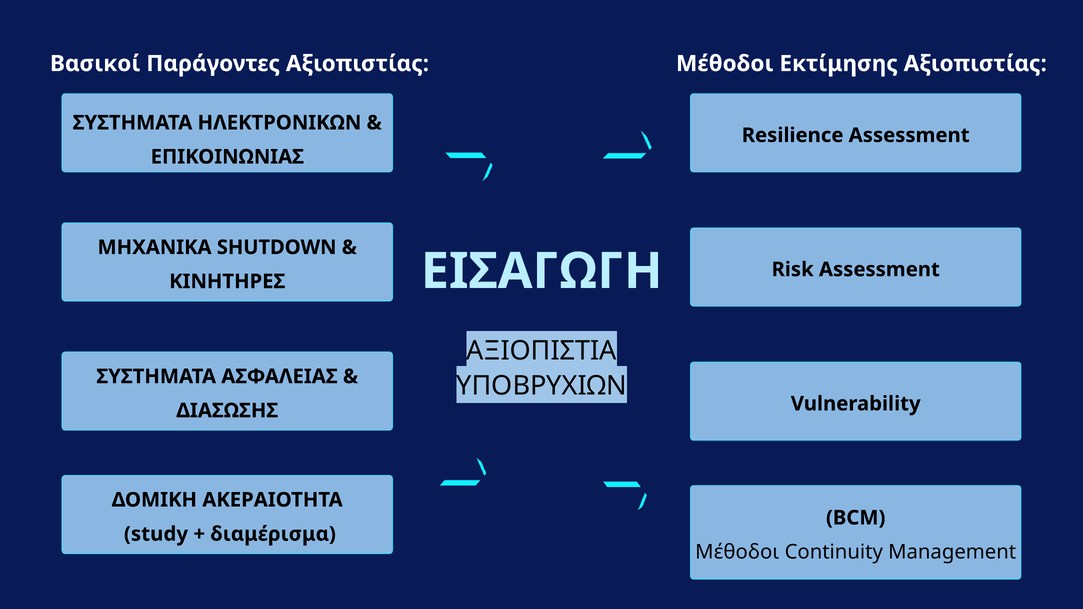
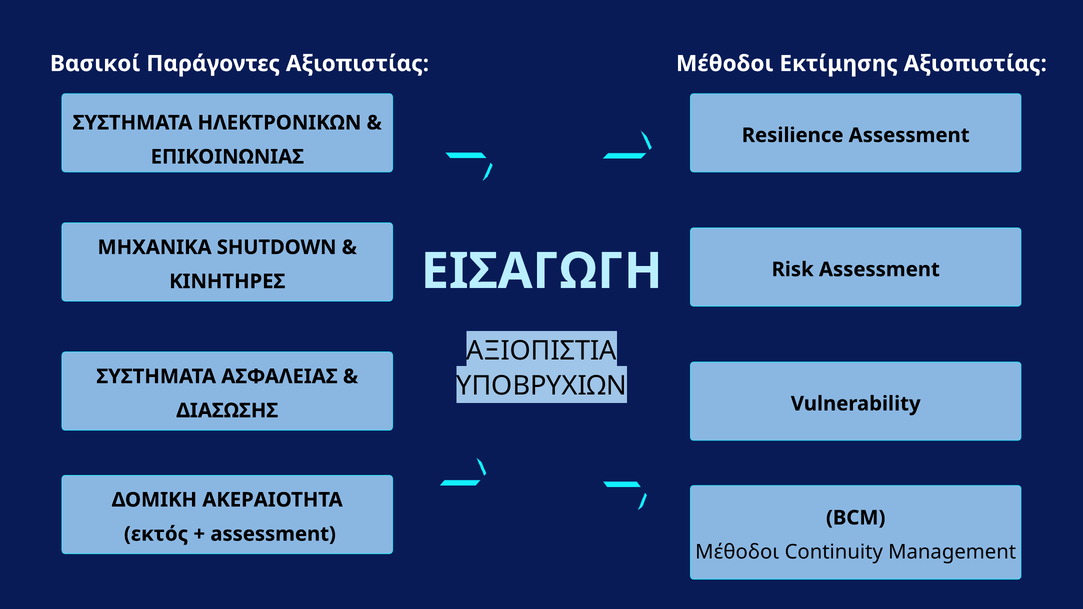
study: study -> εκτός (156, 534)
διαμέρισμα: διαμέρισμα -> assessment (273, 534)
